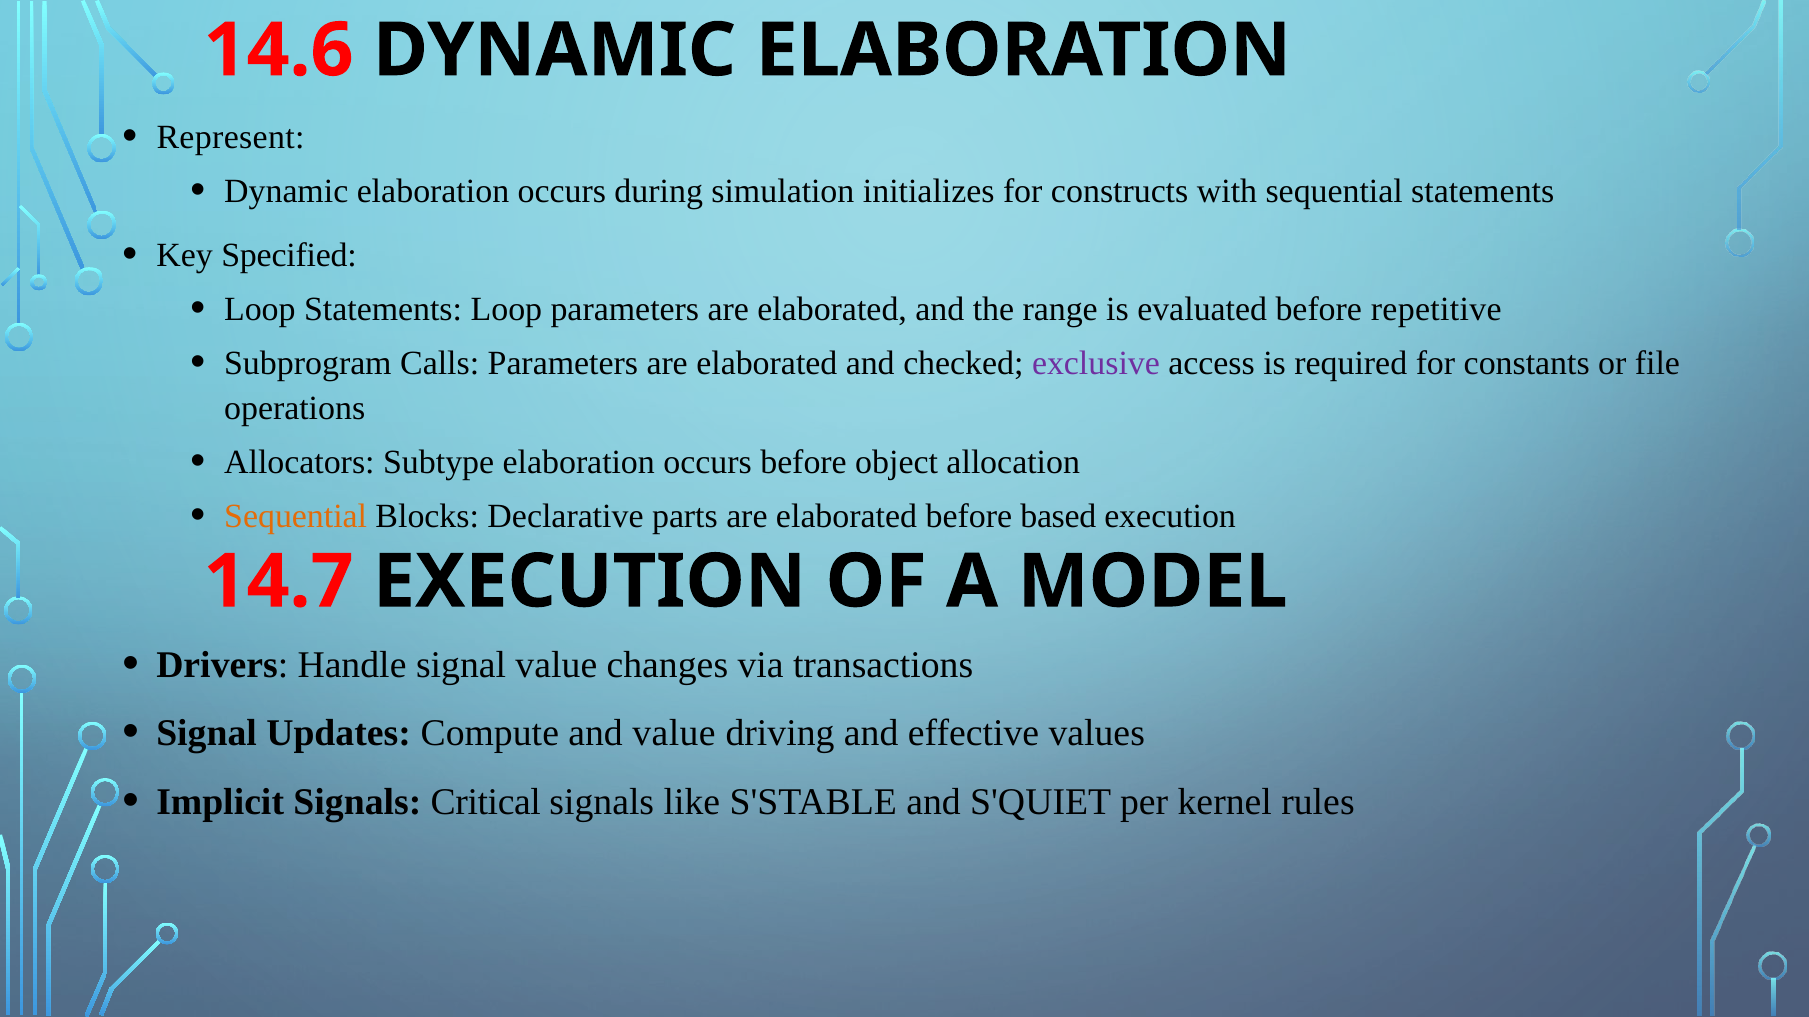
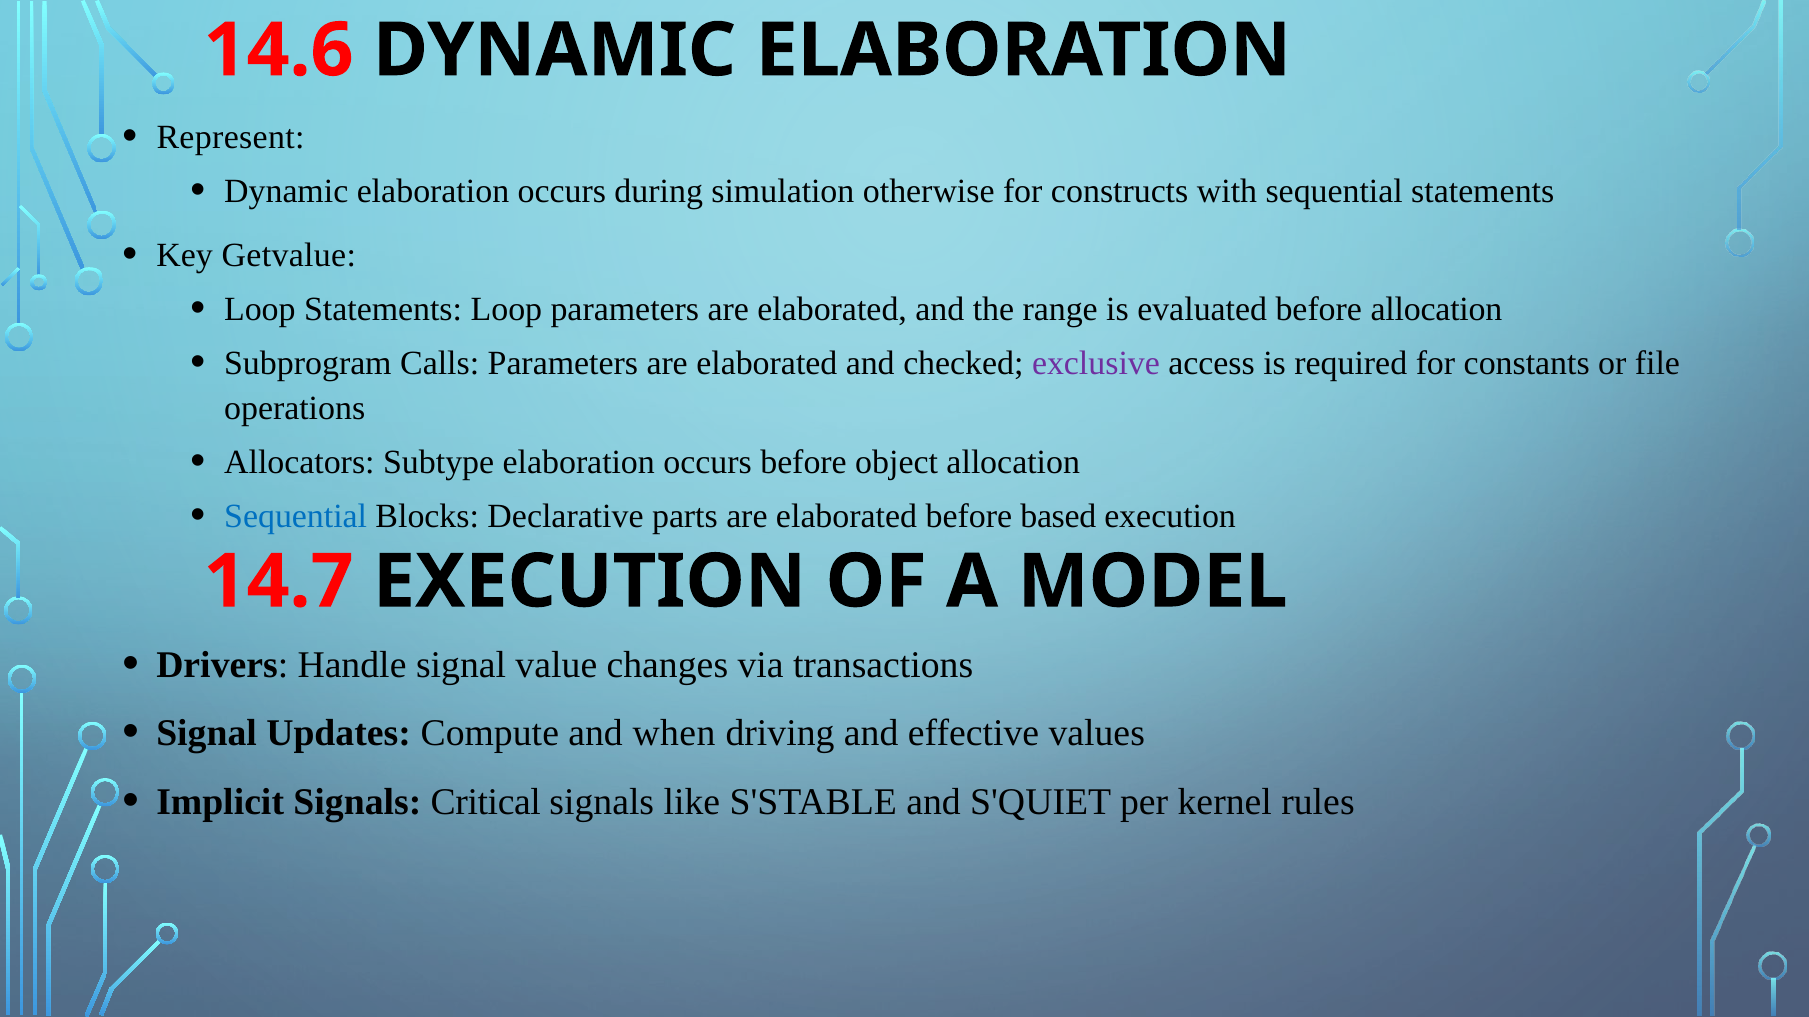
initializes: initializes -> otherwise (929, 191)
Specified: Specified -> Getvalue (289, 255)
before repetitive: repetitive -> allocation (1436, 309)
Sequential colour: orange -> blue (296, 516)
and value: value -> when (674, 734)
